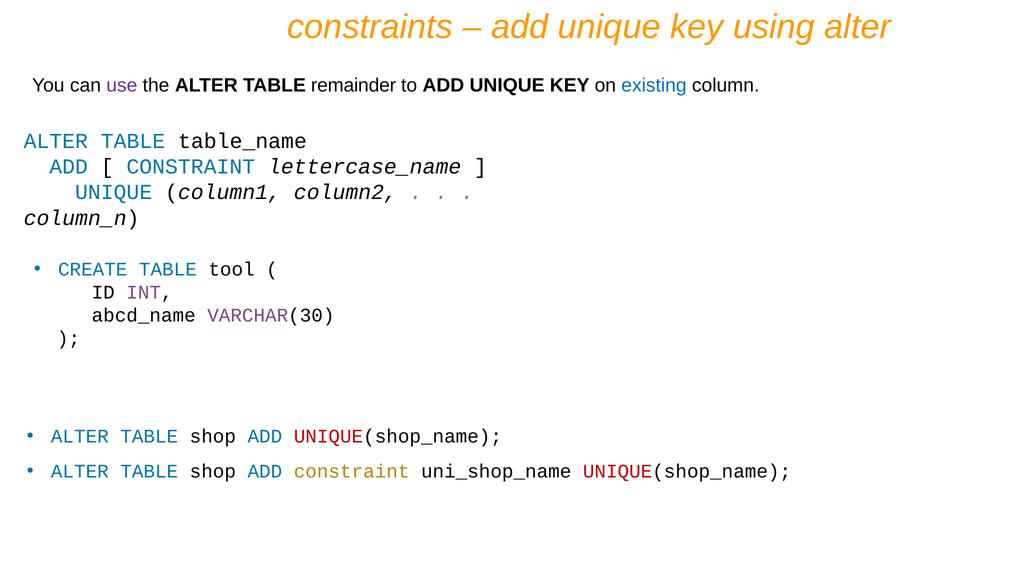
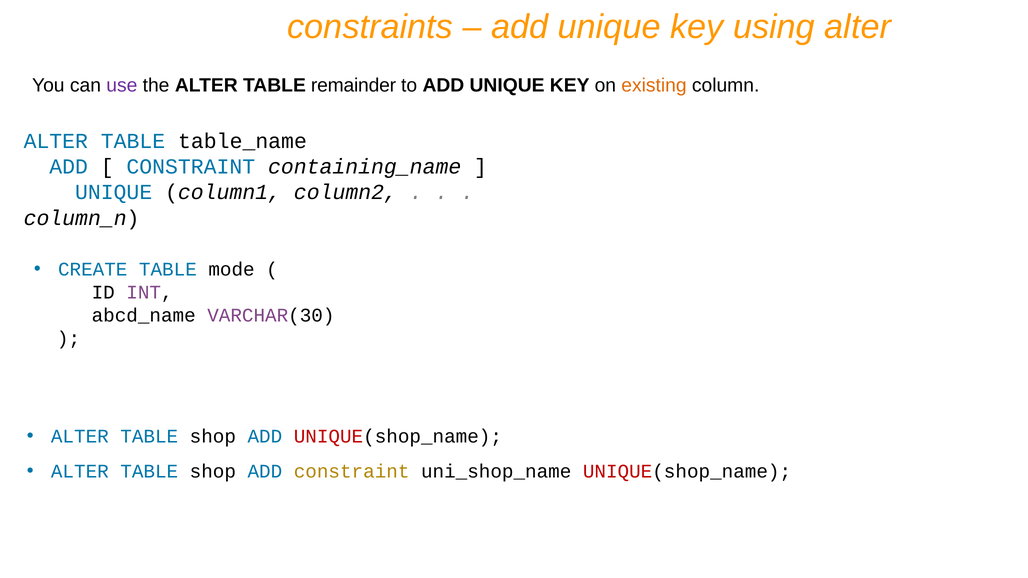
existing colour: blue -> orange (654, 86)
lettercase_name: lettercase_name -> containing_name (365, 167)
tool: tool -> mode (232, 269)
